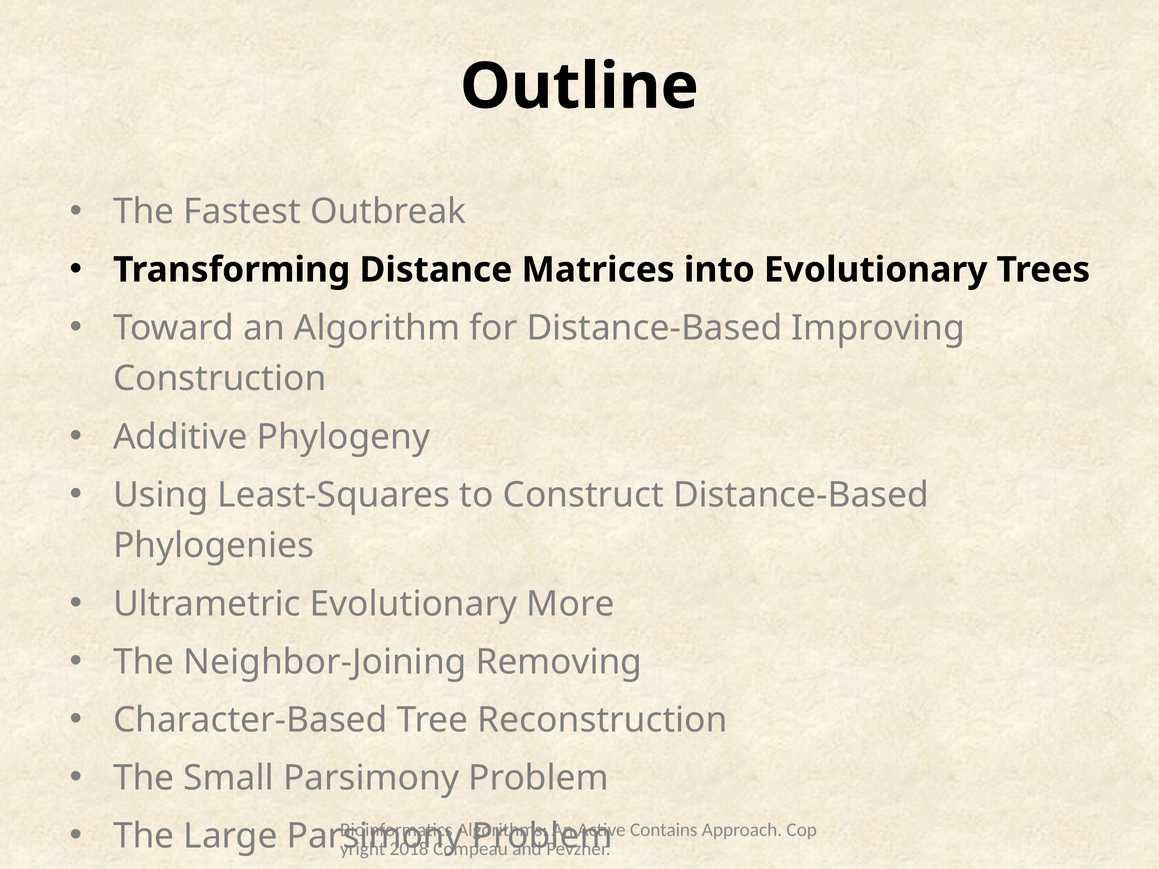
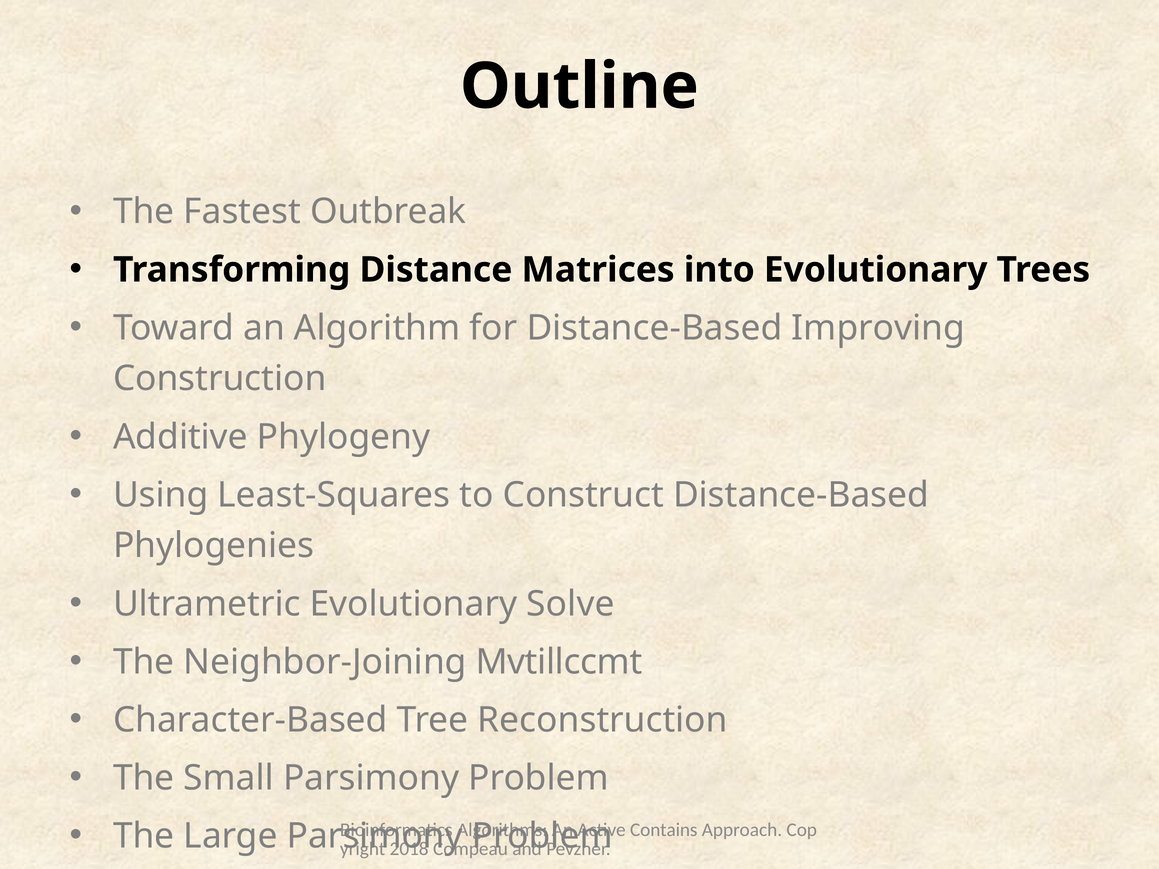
More: More -> Solve (571, 604)
Removing: Removing -> Mvtillccmt (559, 662)
